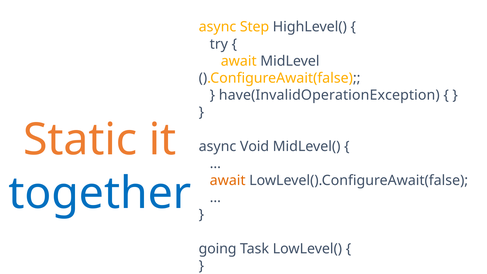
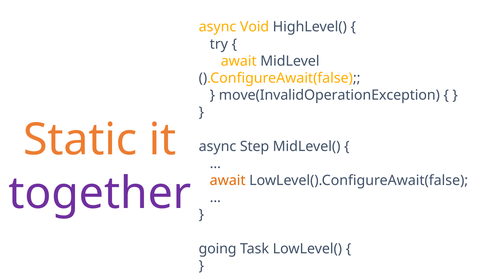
Step: Step -> Void (255, 27)
have(InvalidOperationException: have(InvalidOperationException -> move(InvalidOperationException (329, 95)
Void: Void -> Step (255, 146)
together colour: blue -> purple (100, 193)
